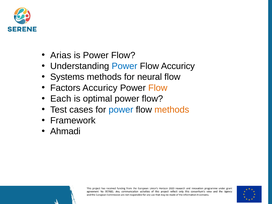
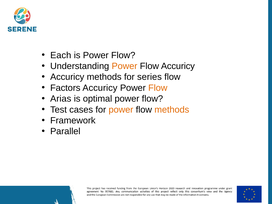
Arias: Arias -> Each (61, 55)
Power colour: blue -> orange (125, 66)
Systems: Systems -> Accuricy (67, 77)
neural: neural -> series (149, 77)
Each: Each -> Arias (61, 99)
power colour: blue -> orange (121, 110)
Ahmadi: Ahmadi -> Parallel (65, 131)
